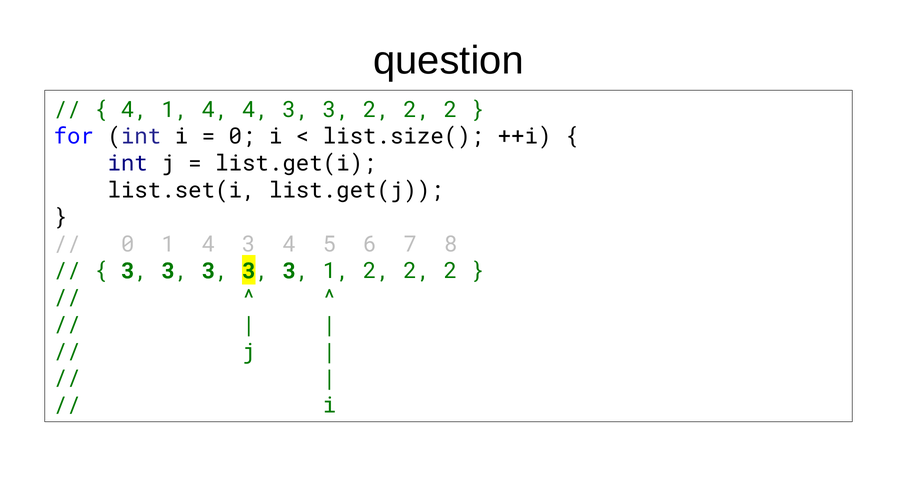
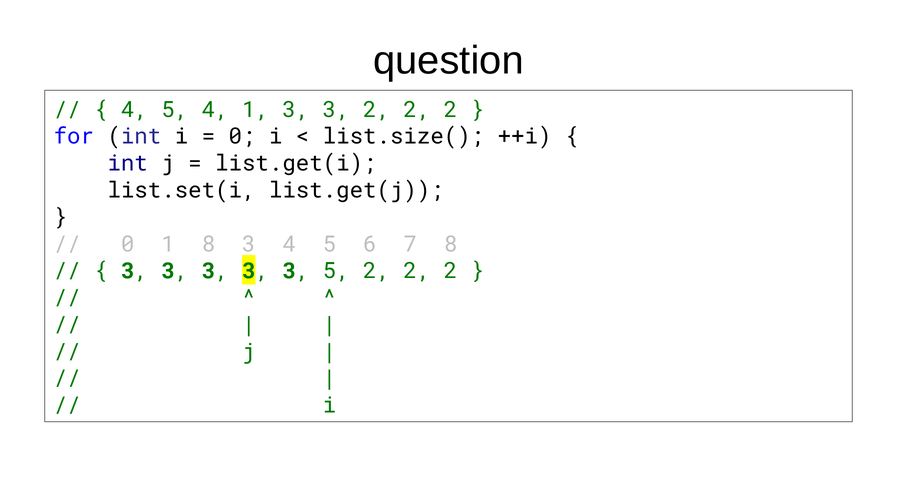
1: 1 -> 5 (175, 110)
4 4: 4 -> 1 (255, 110)
0 1 4: 4 -> 8 (208, 244)
3 1: 1 -> 5 (336, 271)
